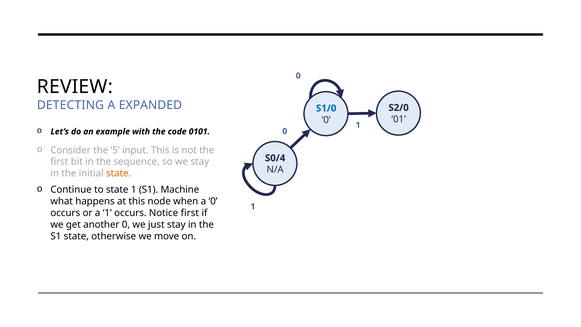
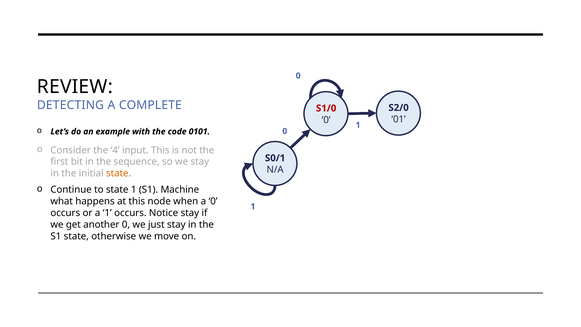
EXPANDED: EXPANDED -> COMPLETE (150, 105)
S1/0 colour: blue -> red (326, 108)
5: 5 -> 4 (115, 150)
S0/4: S0/4 -> S0/1 (275, 158)
Notice first: first -> stay (190, 213)
